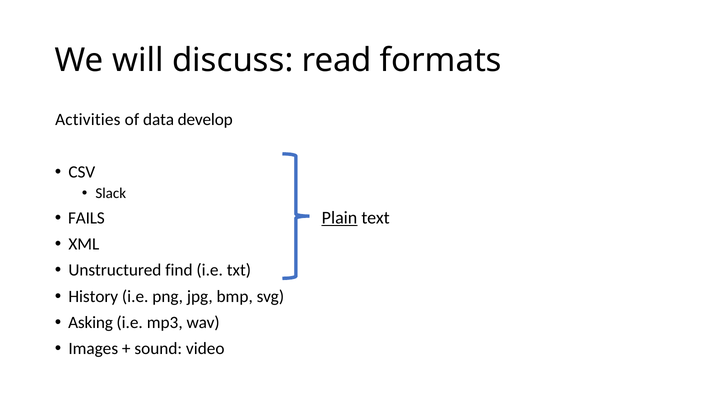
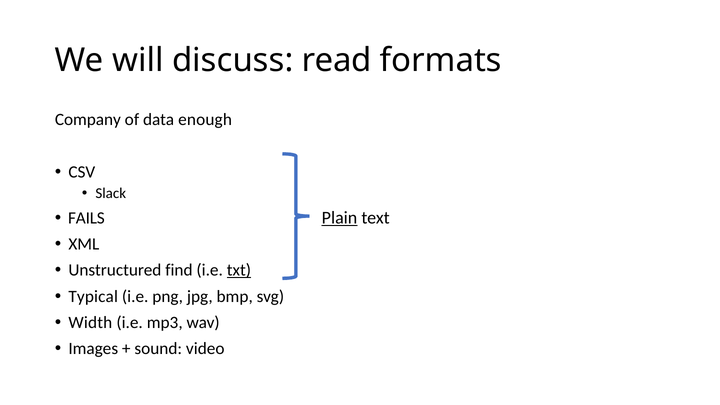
Activities: Activities -> Company (88, 120)
develop: develop -> enough (205, 120)
txt underline: none -> present (239, 270)
History: History -> Typical (93, 296)
Asking: Asking -> Width (90, 323)
